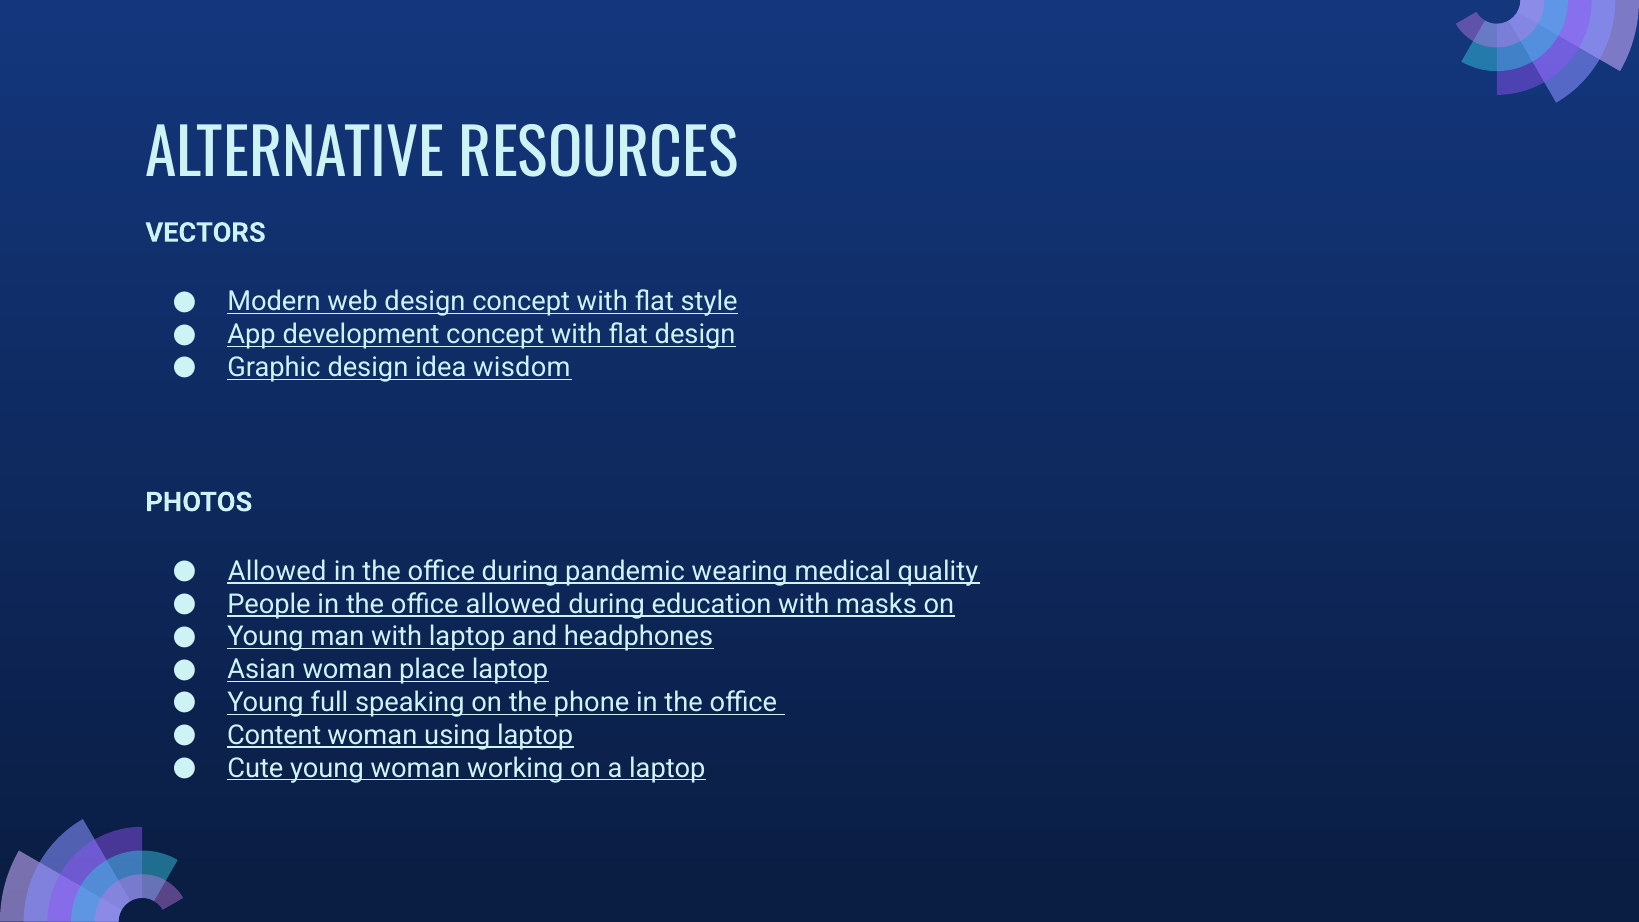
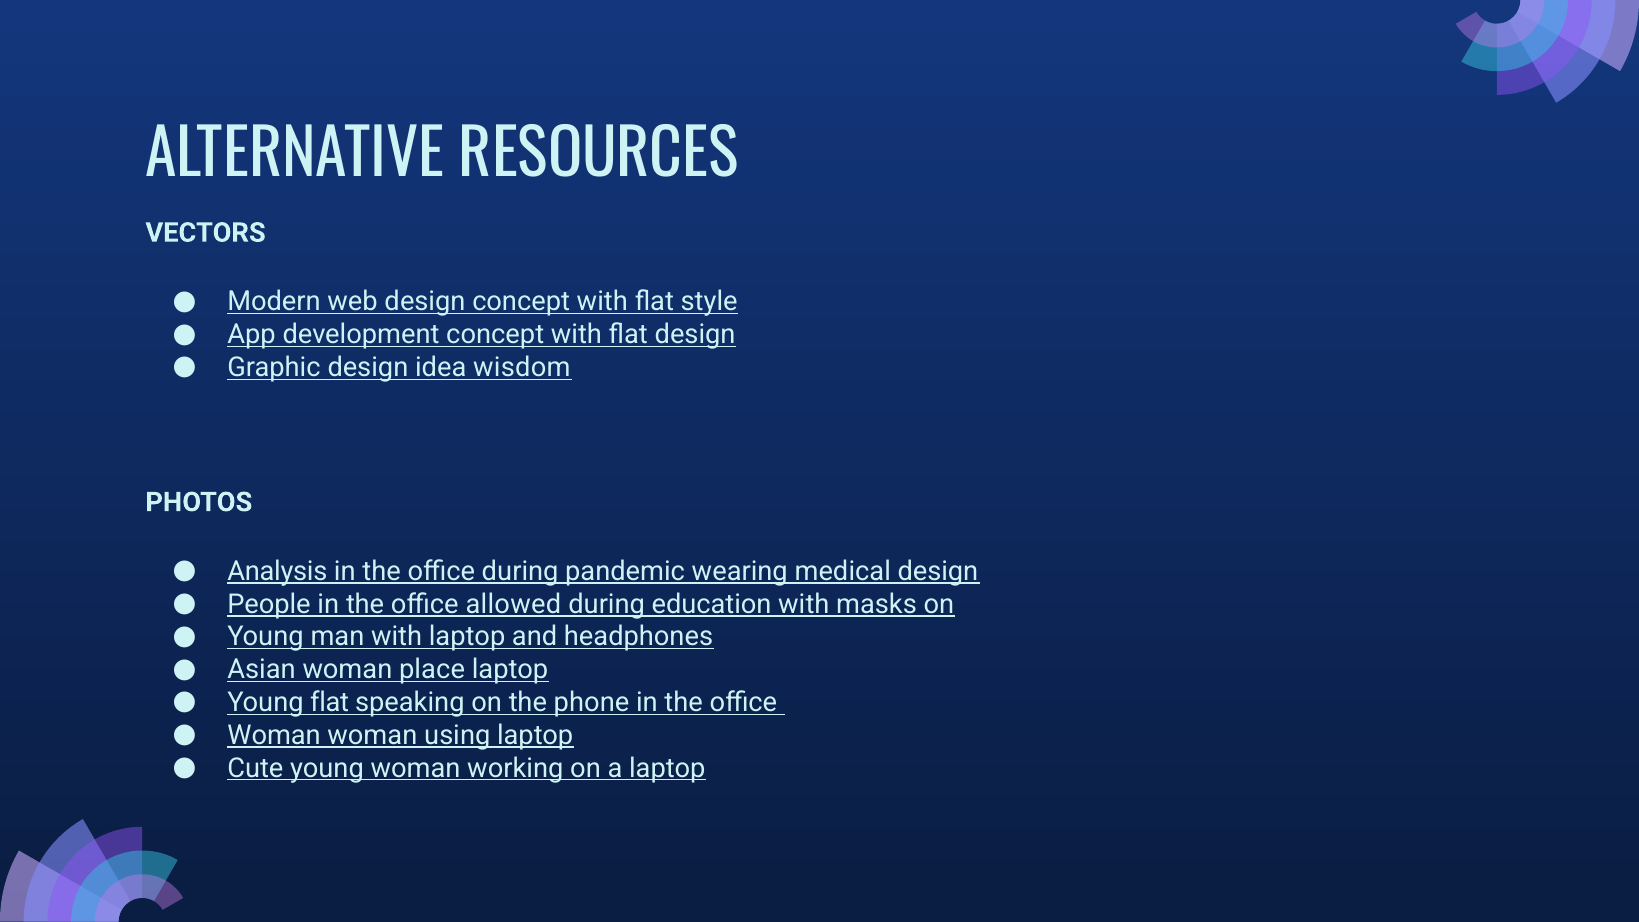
Allowed: Allowed -> Analysis (277, 571)
medical quality: quality -> design (938, 571)
Young full: full -> flat (330, 702)
Content: Content -> Woman (274, 735)
